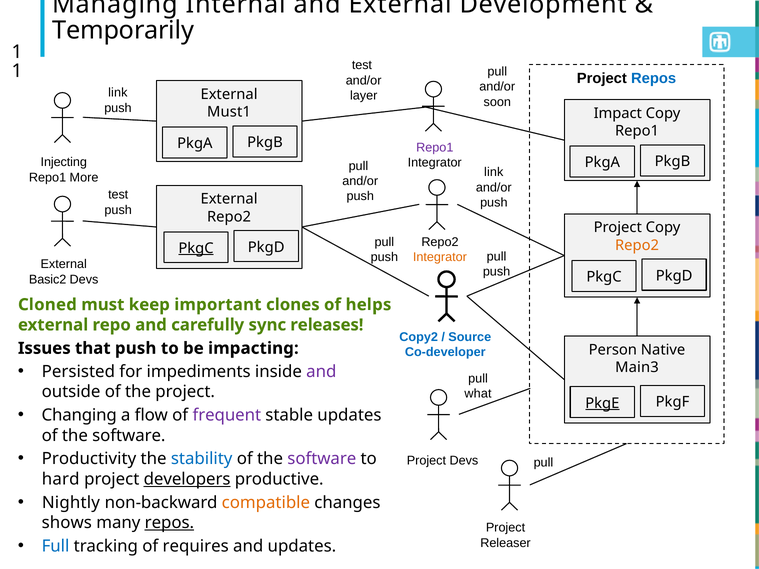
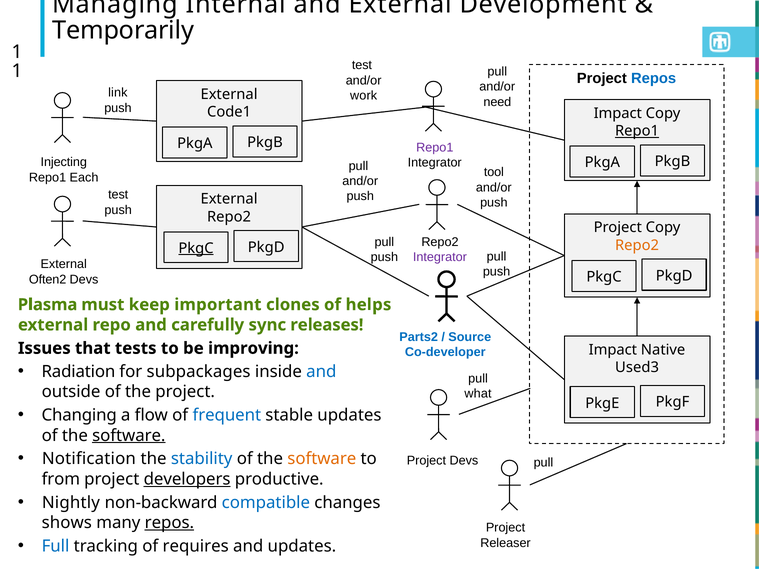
layer: layer -> work (364, 96)
soon: soon -> need (497, 102)
Must1: Must1 -> Code1 (229, 112)
Repo1 underline: none -> present (637, 131)
link: link -> tool (494, 172)
More: More -> Each (84, 178)
Integrator colour: orange -> purple (440, 257)
Basic2: Basic2 -> Often2 (48, 280)
Cloned: Cloned -> Plasma (48, 305)
Copy2: Copy2 -> Parts2 (419, 337)
that push: push -> tests (136, 348)
impacting: impacting -> improving (253, 348)
Person: Person -> Impact (613, 350)
Persisted: Persisted -> Radiation (78, 372)
impediments: impediments -> subpackages (199, 372)
and colour: purple -> blue (321, 372)
Main3: Main3 -> Used3 (637, 368)
PkgE underline: present -> none (602, 403)
frequent colour: purple -> blue (227, 415)
software underline: none -> present (129, 436)
Productivity: Productivity -> Notification (89, 459)
software colour: purple -> orange (322, 459)
hard: hard -> from (61, 479)
compatible colour: orange -> blue (266, 503)
